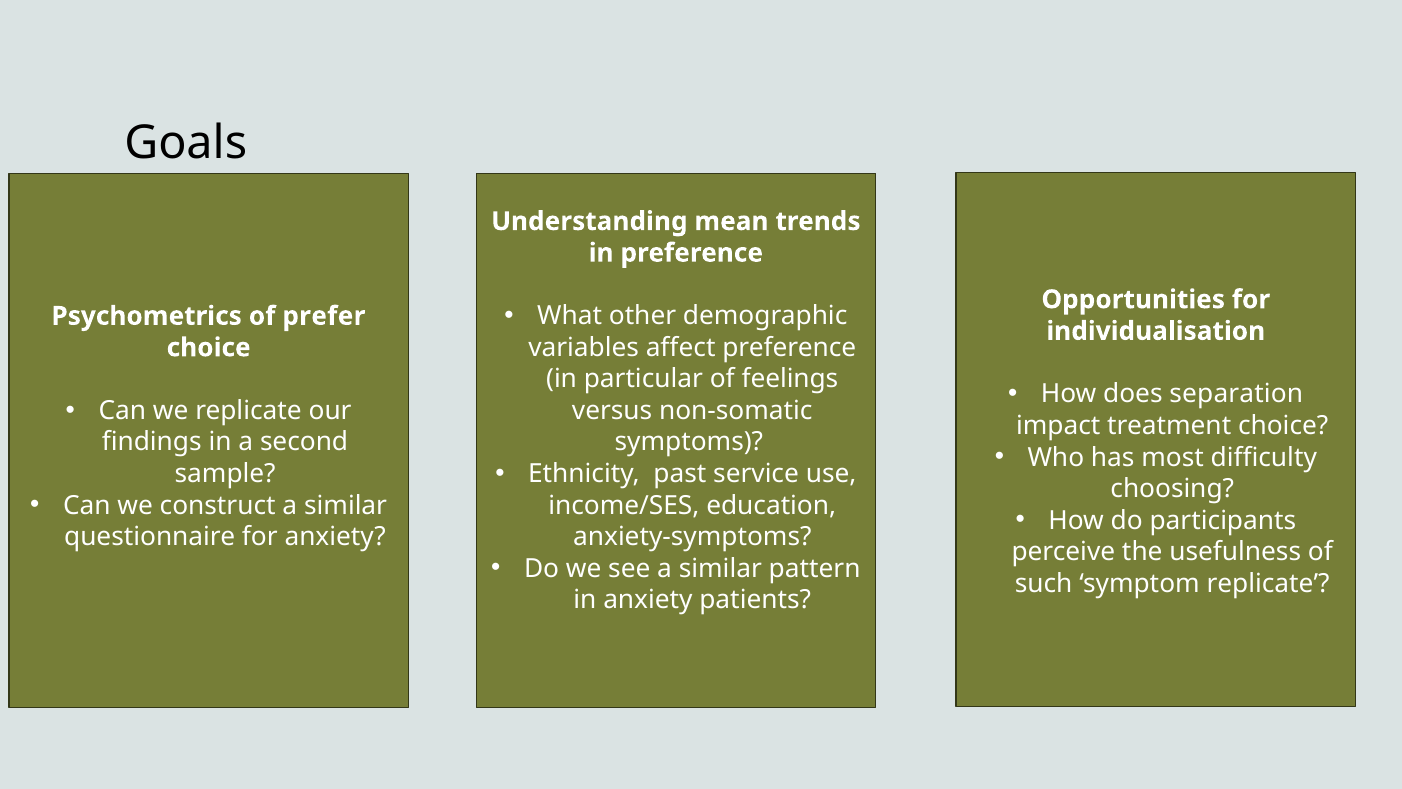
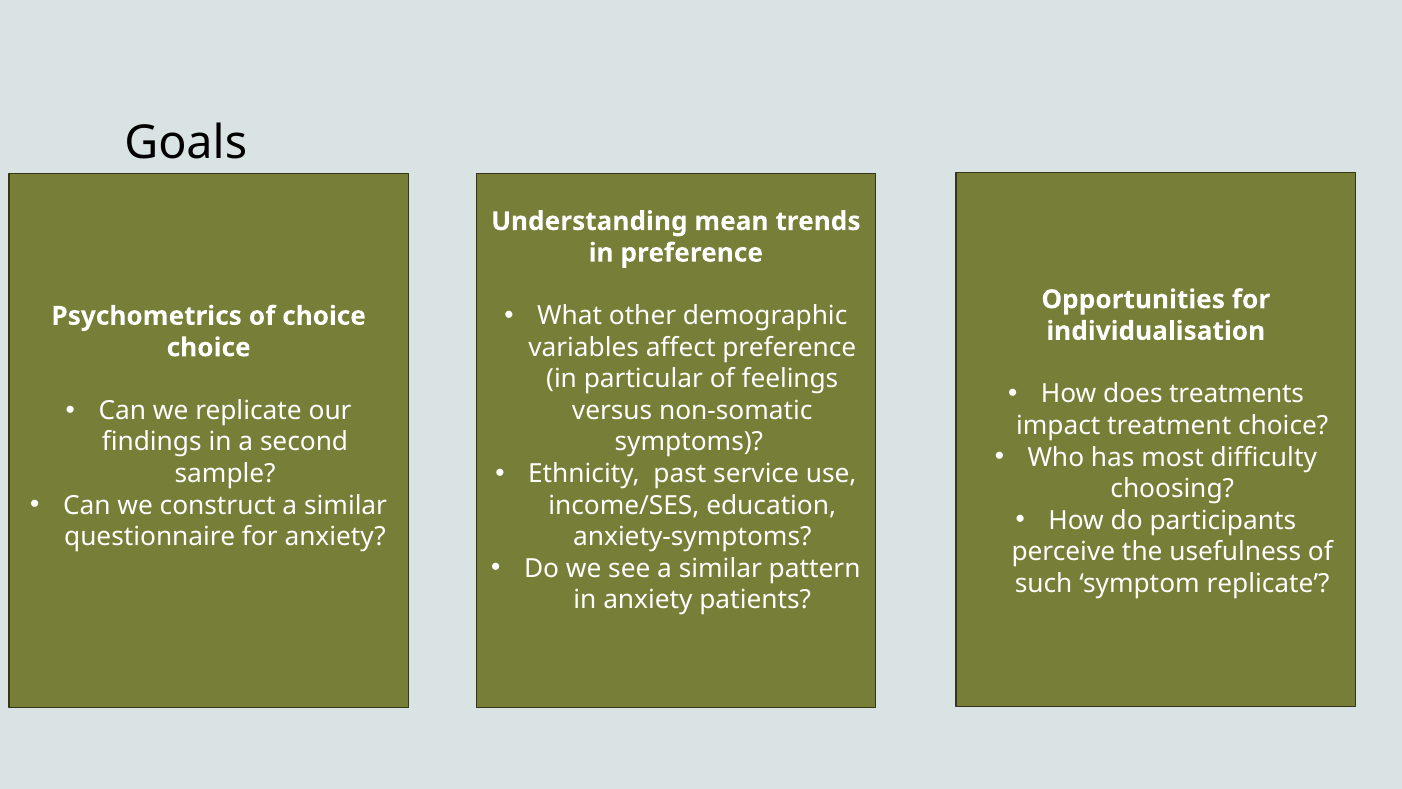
of prefer: prefer -> choice (324, 316)
separation: separation -> treatments (1237, 394)
